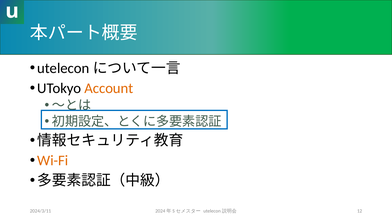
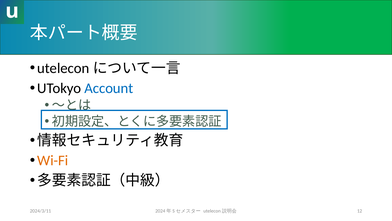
Account colour: orange -> blue (109, 88)
